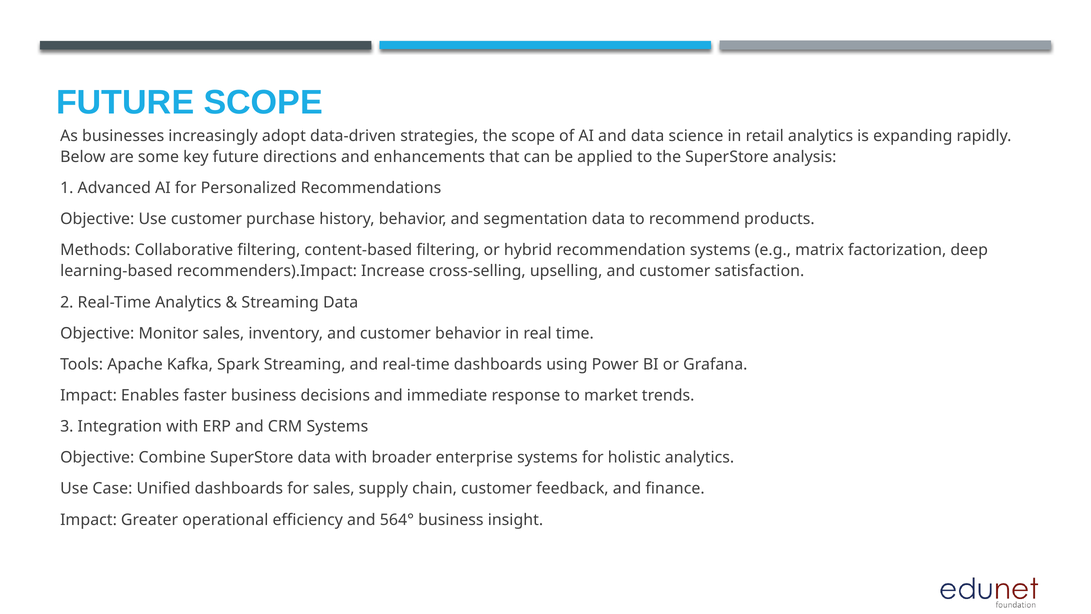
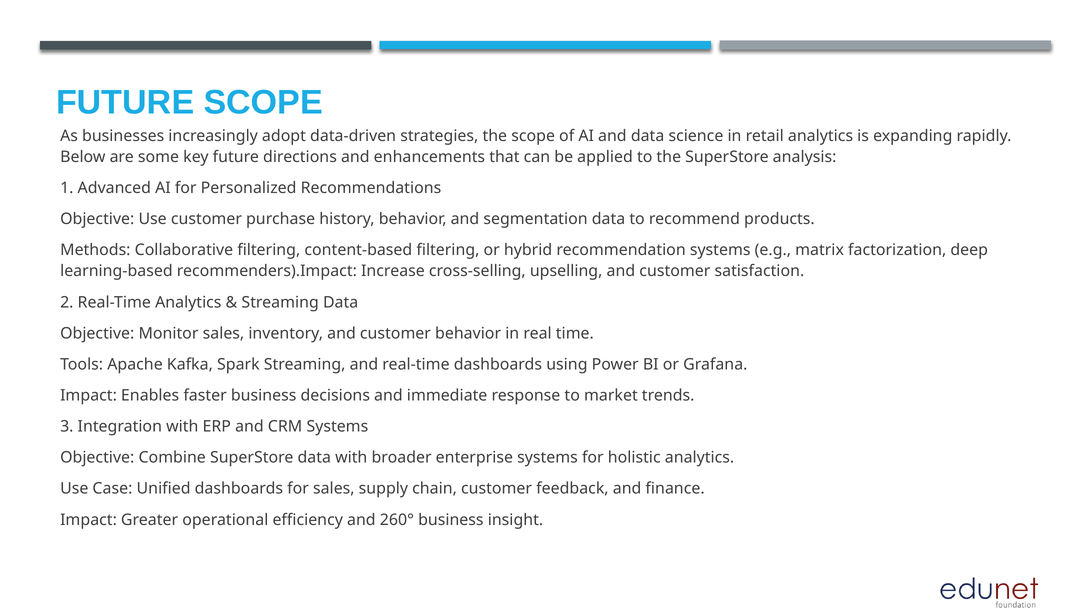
564°: 564° -> 260° (397, 519)
